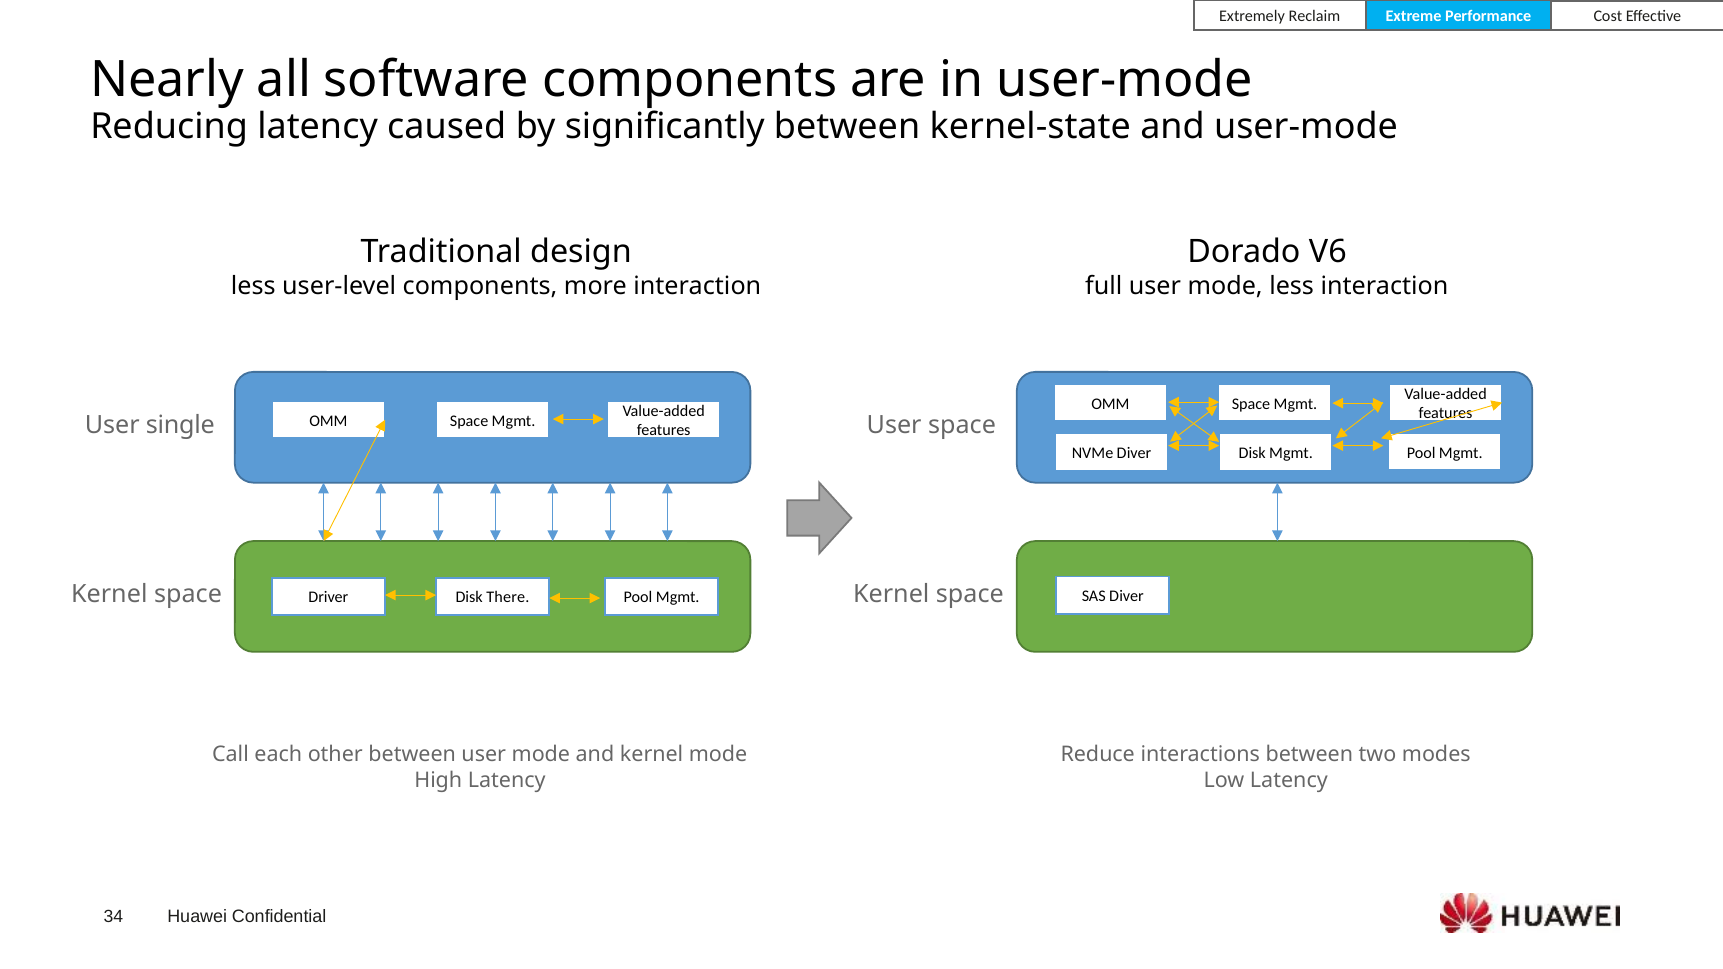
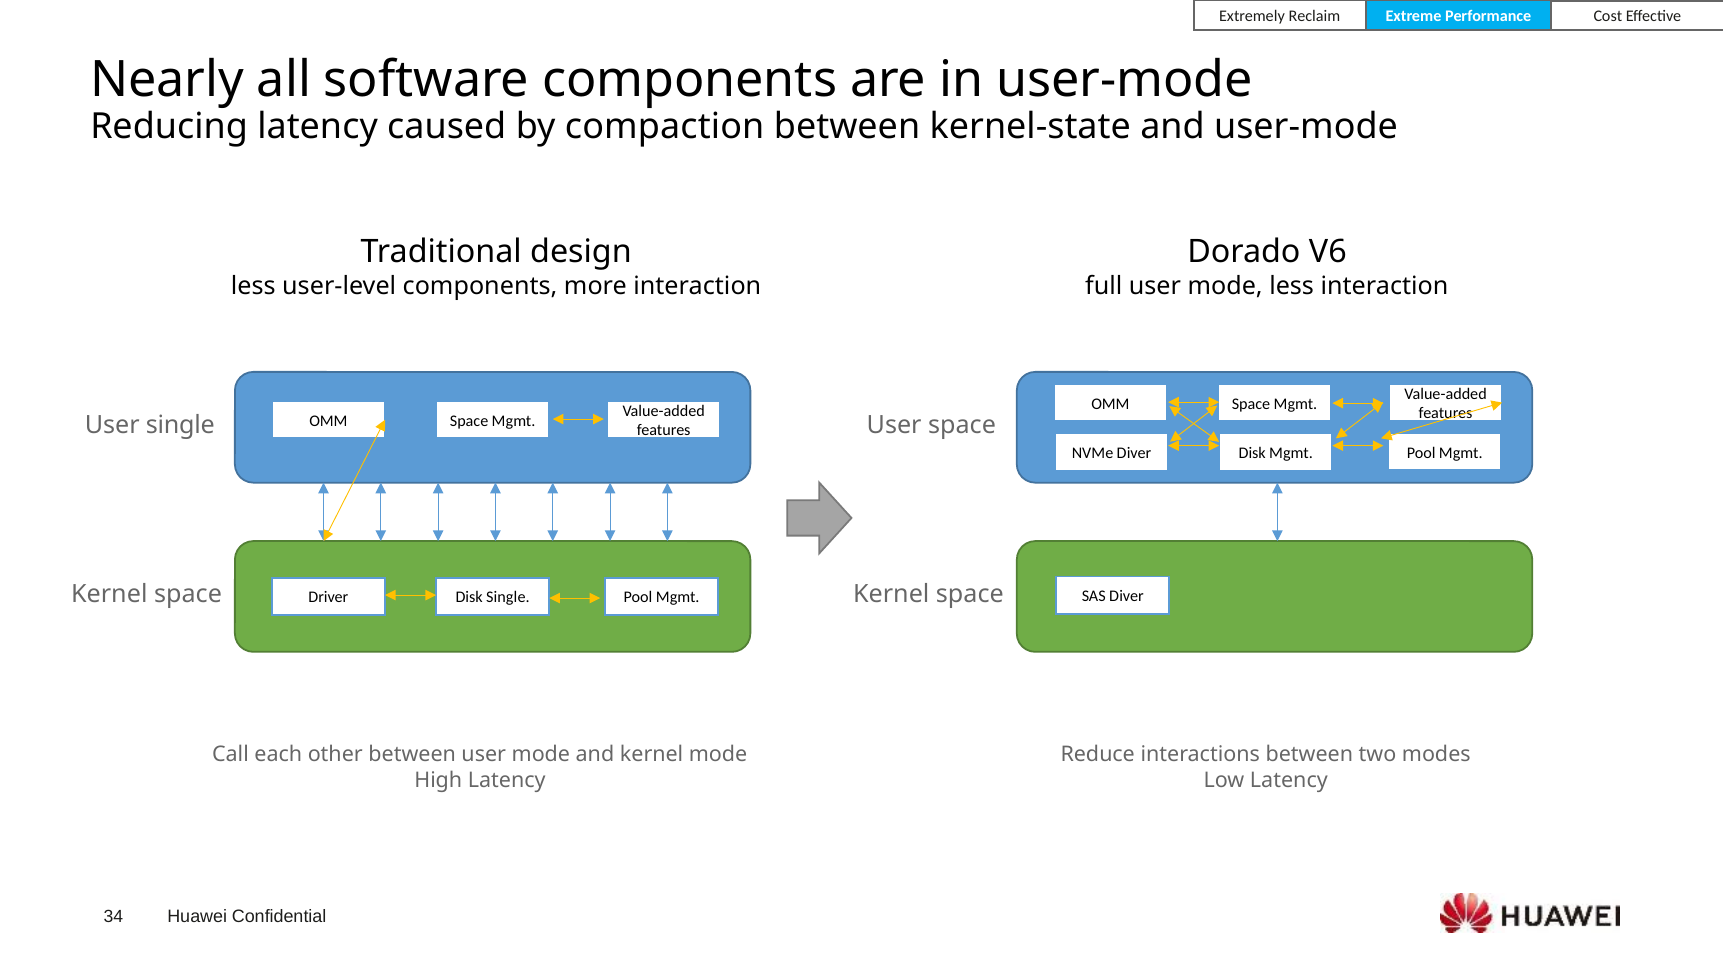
significantly: significantly -> compaction (665, 127)
Disk There: There -> Single (508, 597)
